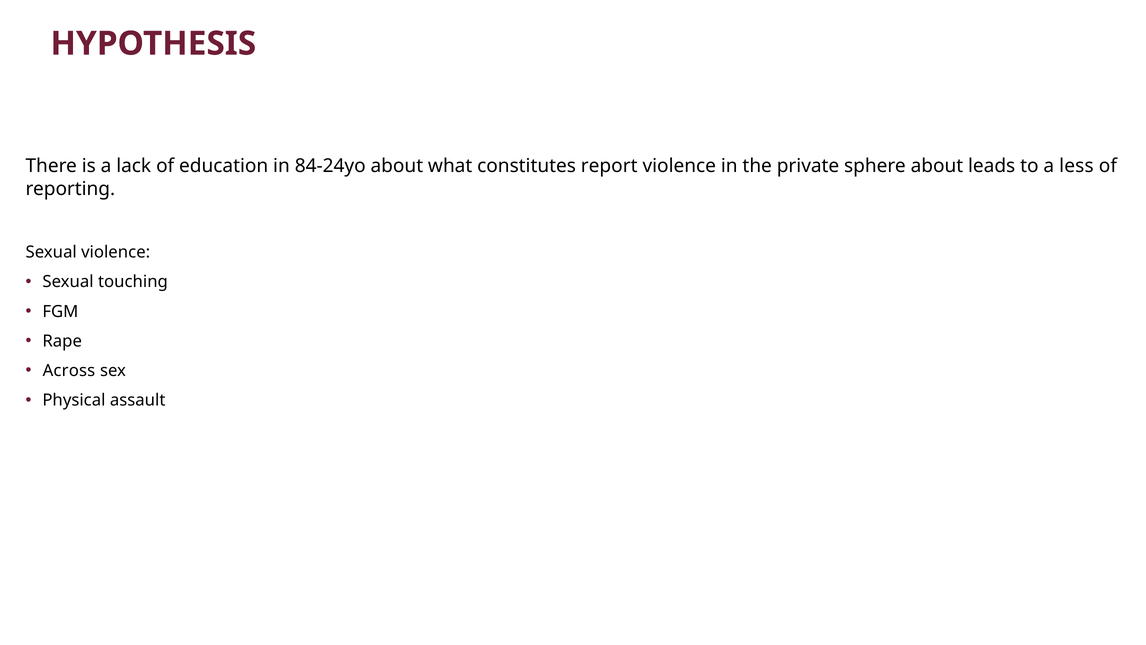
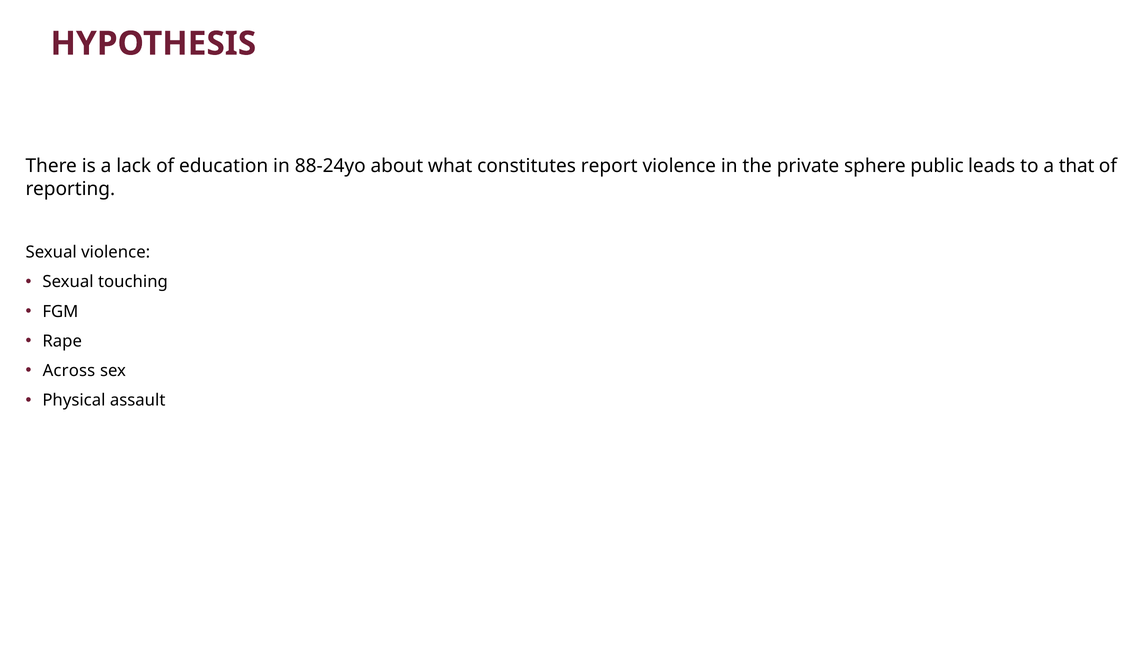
84-24yo: 84-24yo -> 88-24yo (330, 166)
sphere about: about -> public (937, 166)
less: less -> that (1077, 166)
